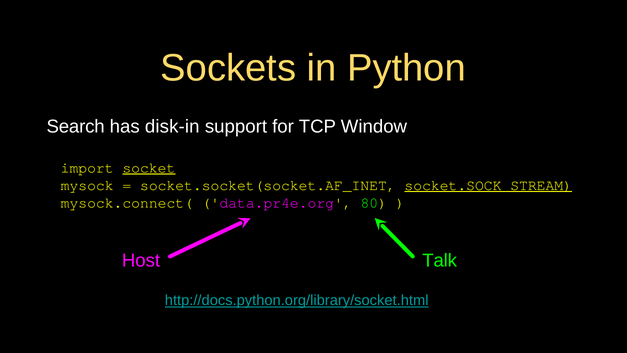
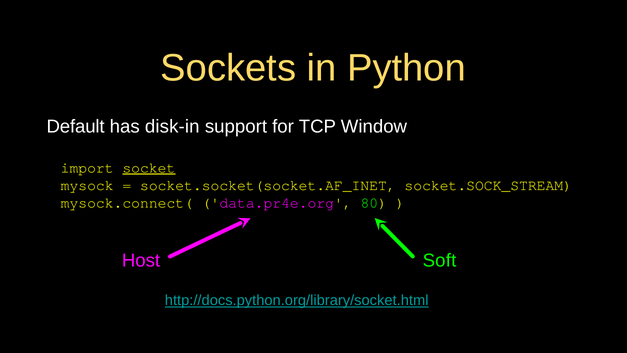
Search: Search -> Default (76, 126)
socket.SOCK_STREAM underline: present -> none (488, 185)
Talk: Talk -> Soft (439, 260)
